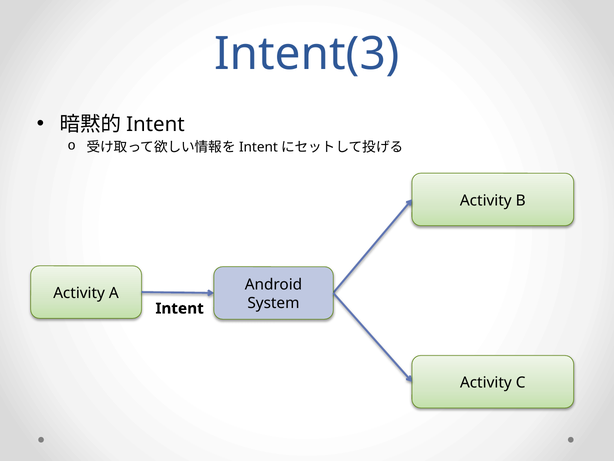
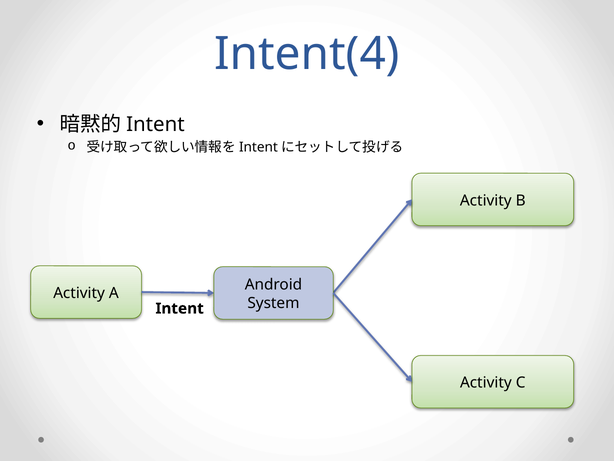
Intent(3: Intent(3 -> Intent(4 (307, 54)
